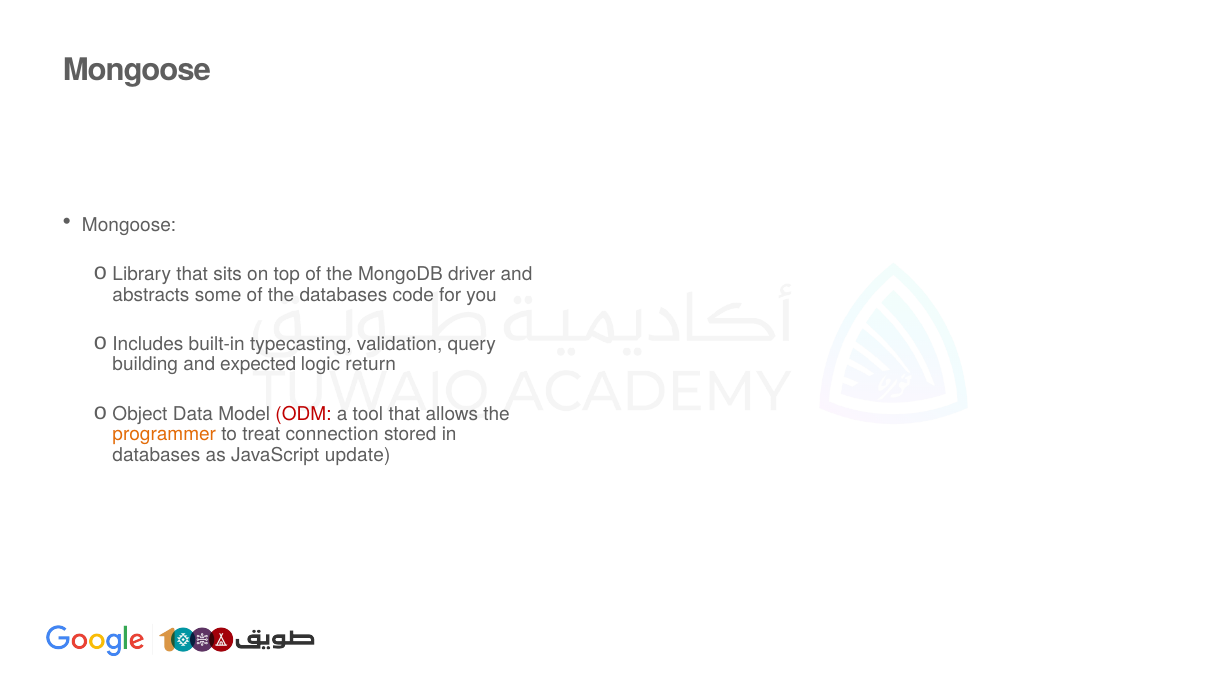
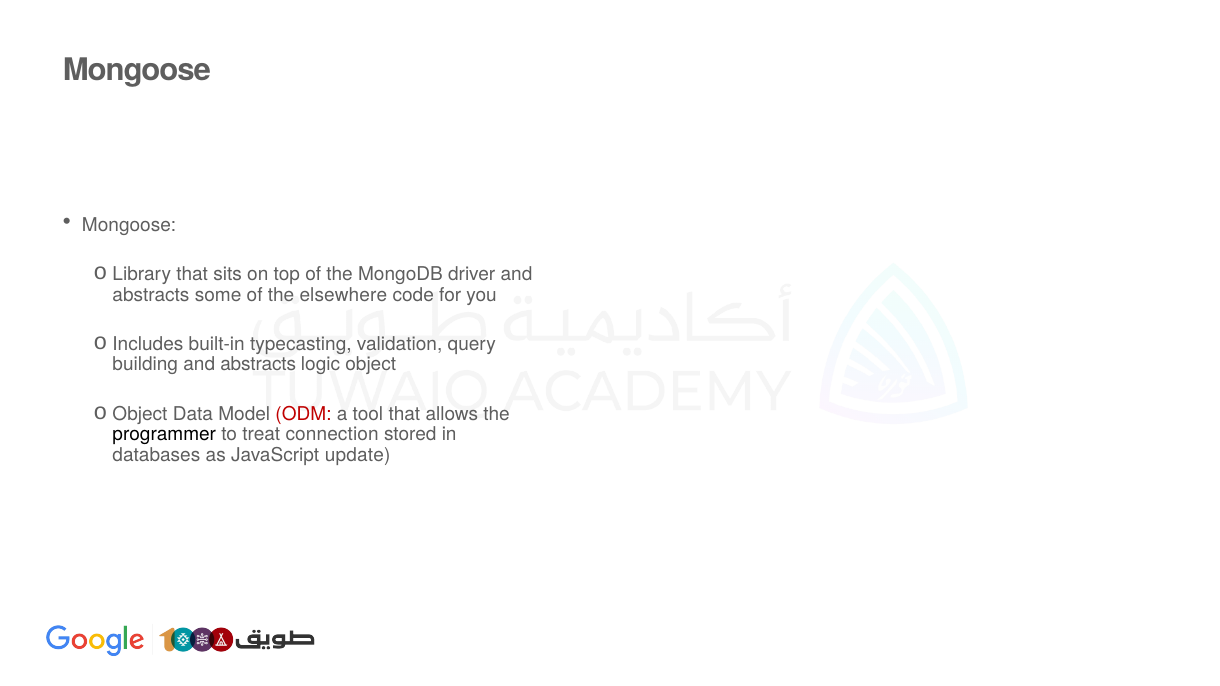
the databases: databases -> elsewhere (343, 295)
building and expected: expected -> abstracts (258, 365)
logic return: return -> object (371, 365)
programmer colour: orange -> black (164, 435)
